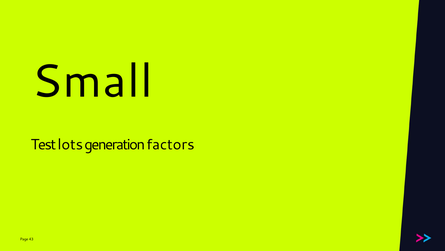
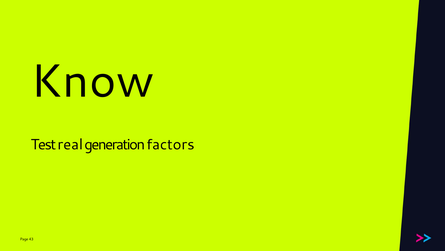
Small: Small -> Know (93, 81)
lots: lots -> real (70, 144)
